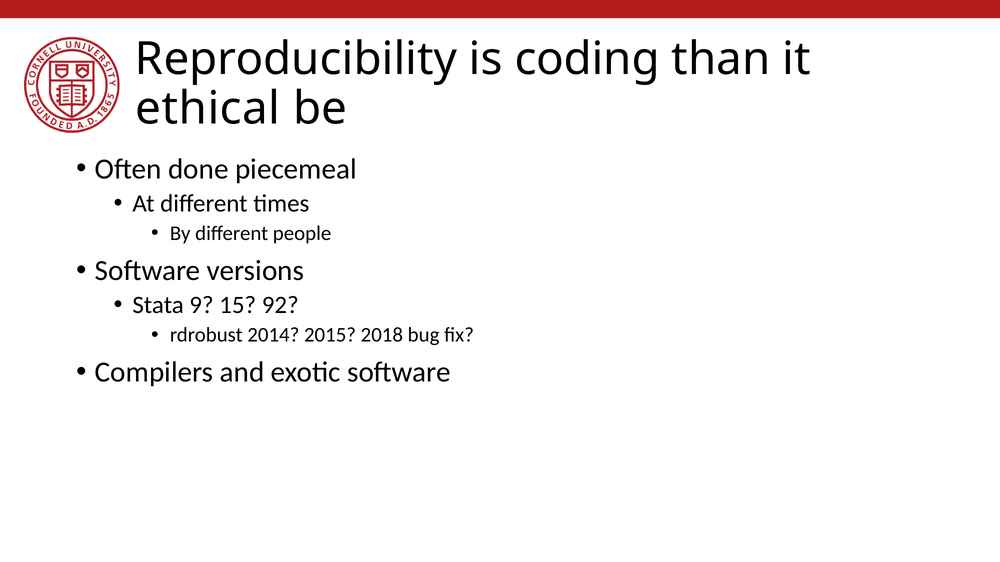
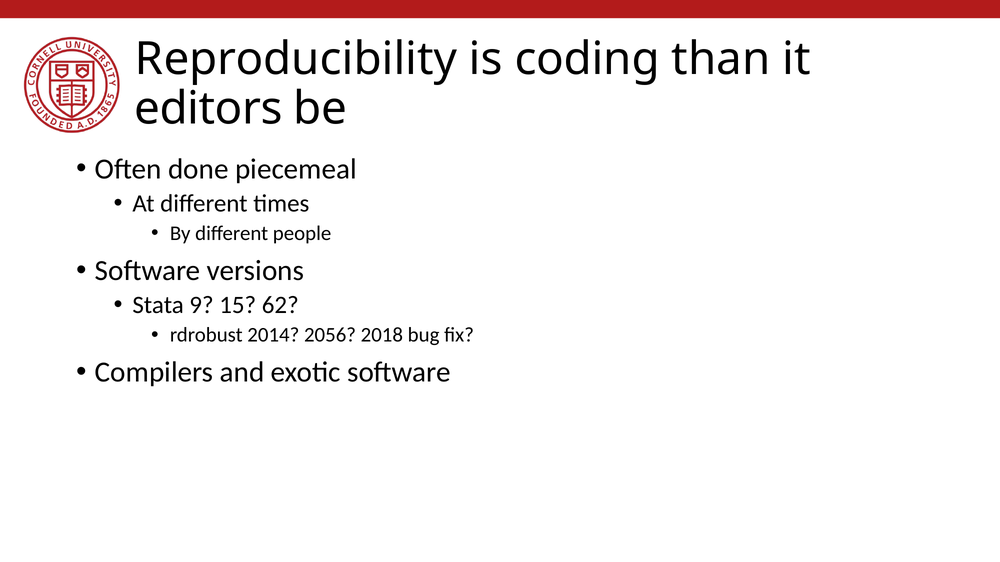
ethical: ethical -> editors (208, 109)
92: 92 -> 62 (280, 305)
2015: 2015 -> 2056 (330, 335)
